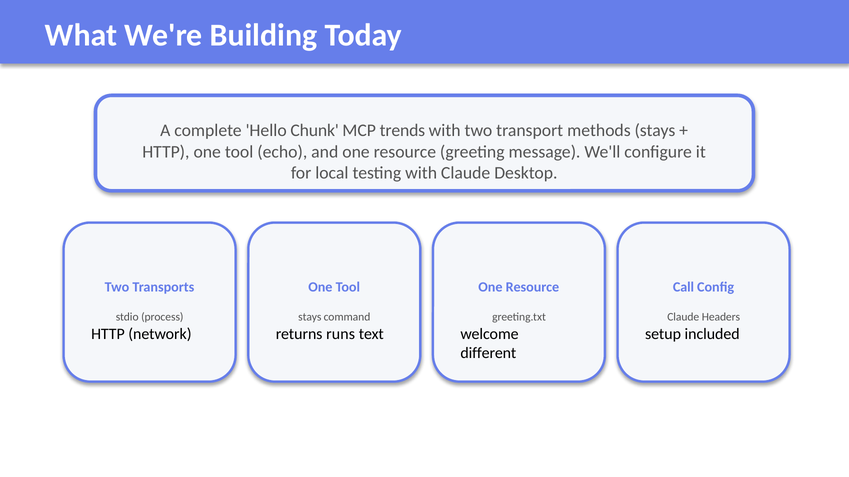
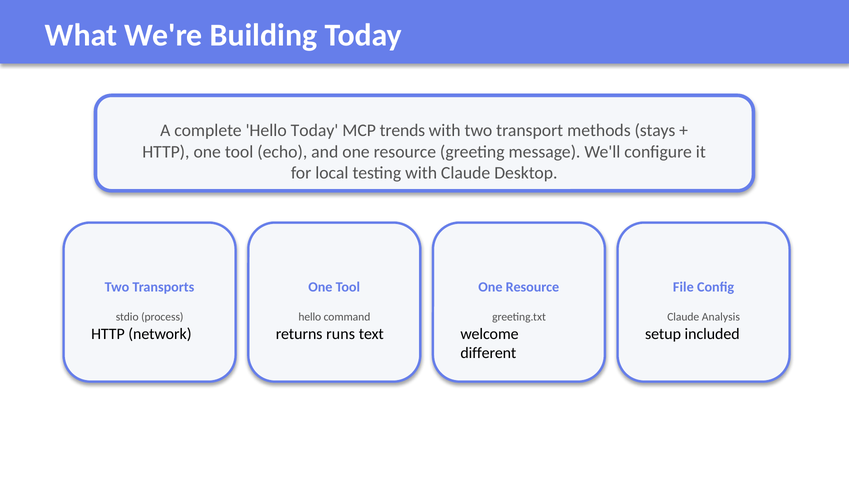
Hello Chunk: Chunk -> Today (315, 131)
Call: Call -> File (683, 287)
stays: stays -> hello (310, 317)
Headers: Headers -> Analysis (721, 317)
